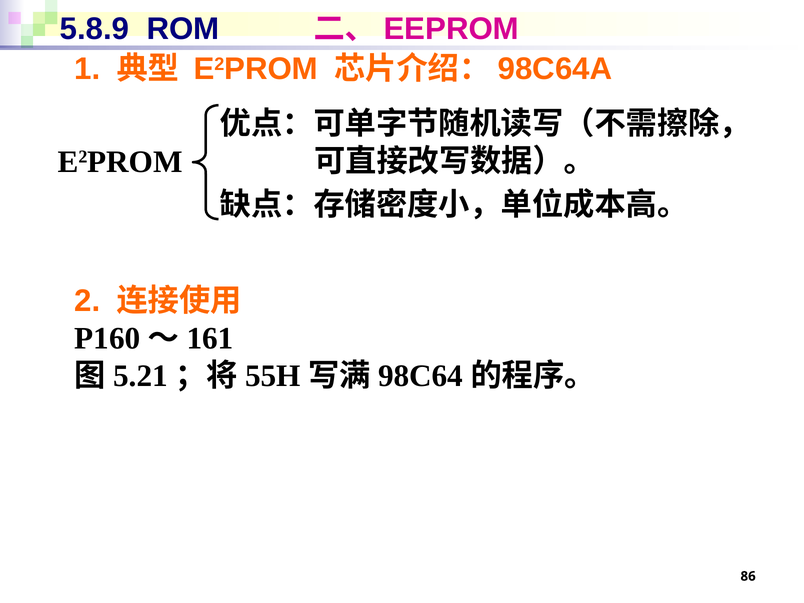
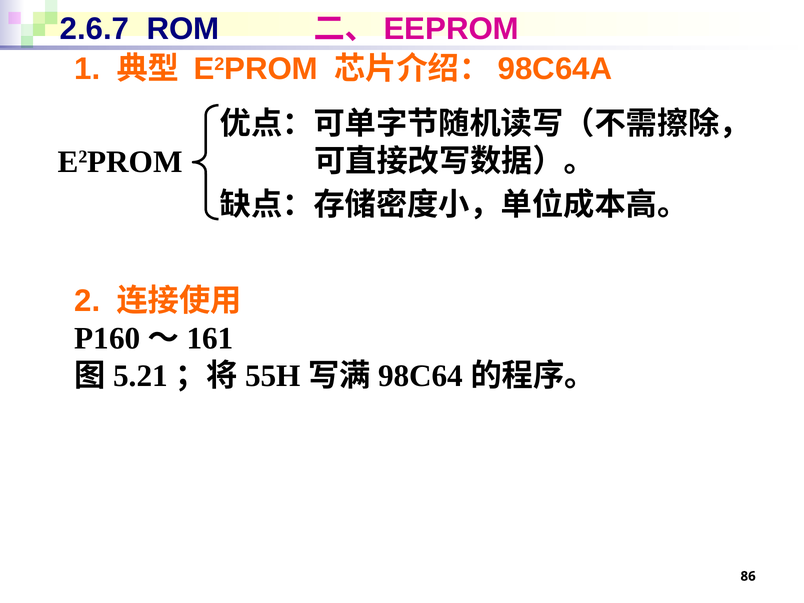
5.8.9: 5.8.9 -> 2.6.7 (95, 29)
